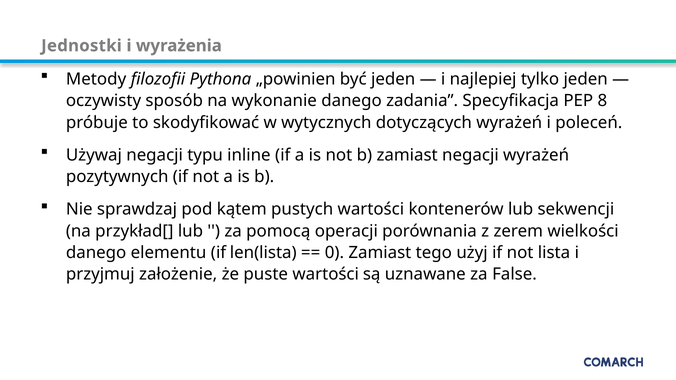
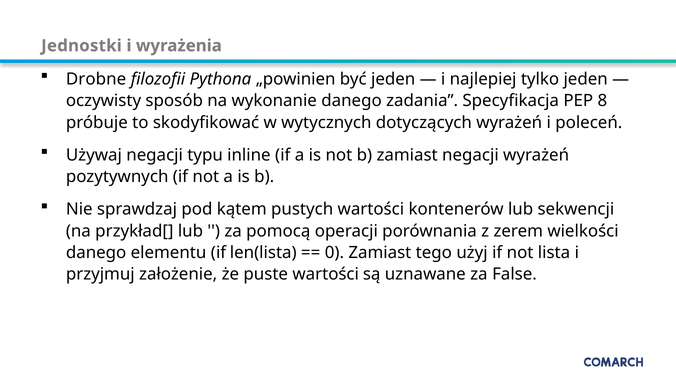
Metody: Metody -> Drobne (96, 79)
